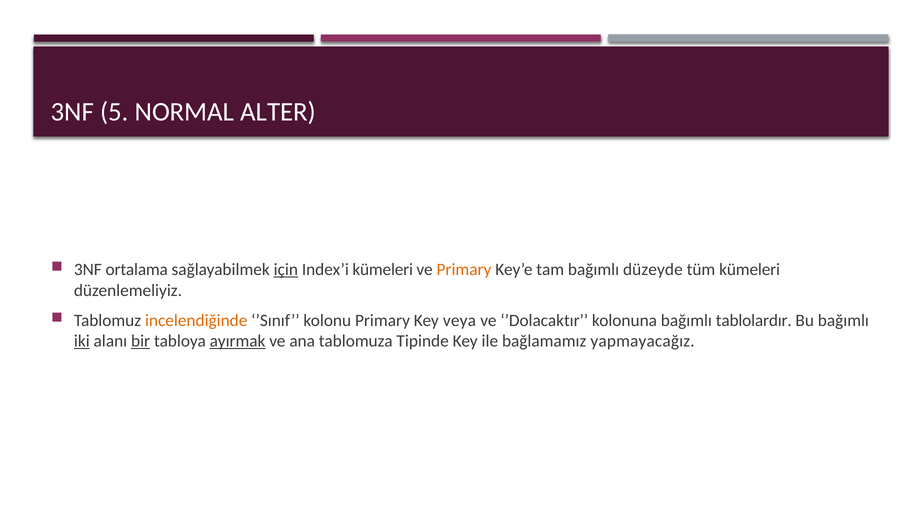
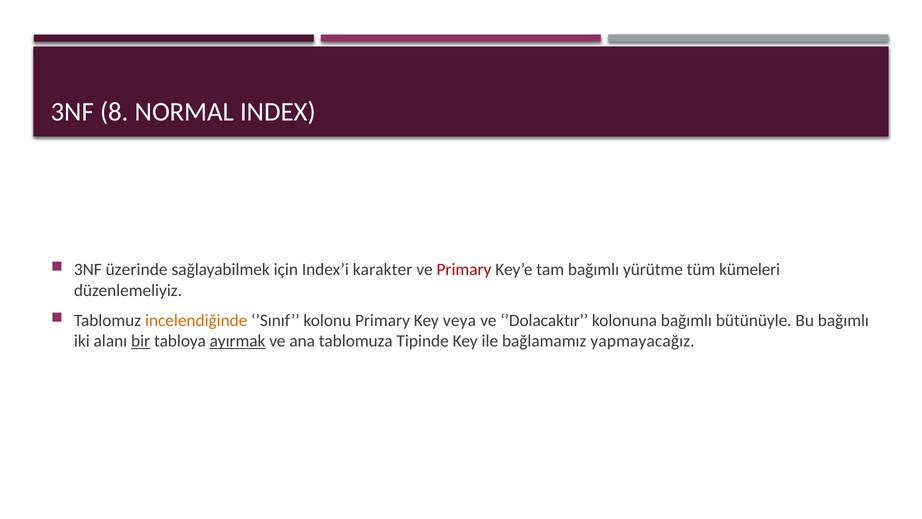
5: 5 -> 8 (114, 112)
ALTER: ALTER -> INDEX (278, 112)
ortalama: ortalama -> üzerinde (137, 269)
için underline: present -> none (286, 269)
Index’i kümeleri: kümeleri -> karakter (383, 269)
Primary colour: orange -> red (464, 269)
düzeyde: düzeyde -> yürütme (653, 269)
tablolardır: tablolardır -> bütünüyle (754, 320)
iki underline: present -> none (82, 341)
